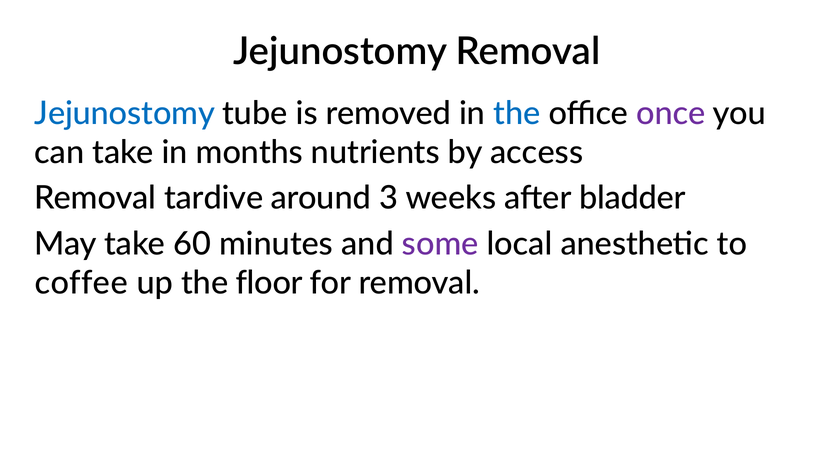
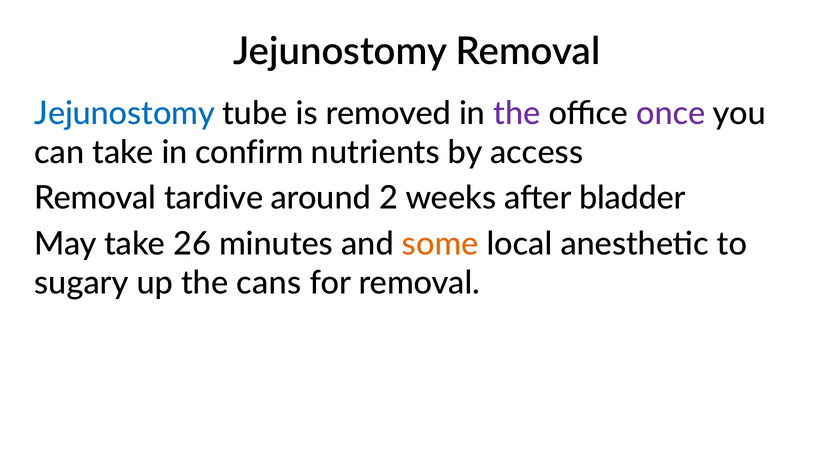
the colour: blue -> purple (517, 114)
months: months -> confirm (249, 153)
3: 3 -> 2 (389, 198)
60: 60 -> 26 (192, 244)
some colour: purple -> orange (440, 244)
coffee: coffee -> sugary (81, 283)
floor: floor -> cans (269, 283)
